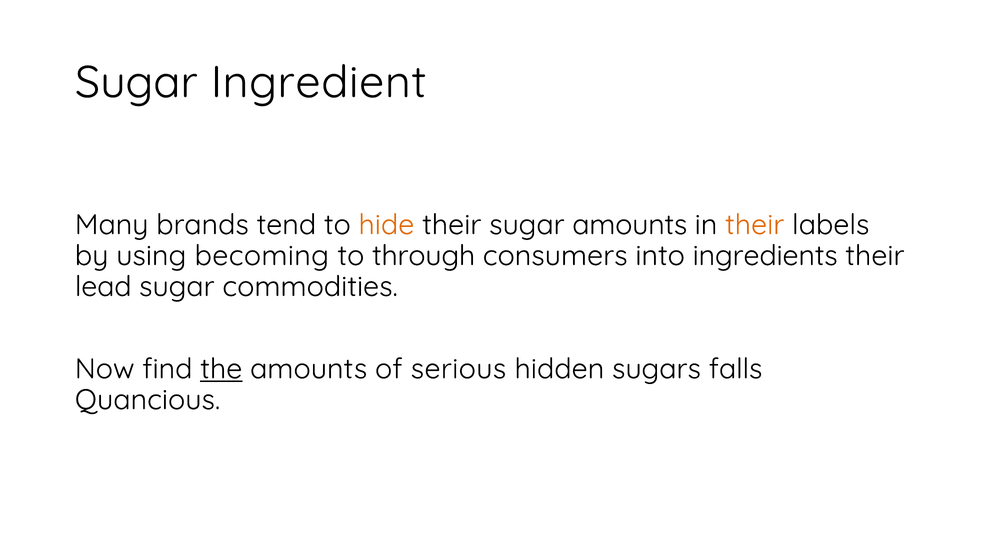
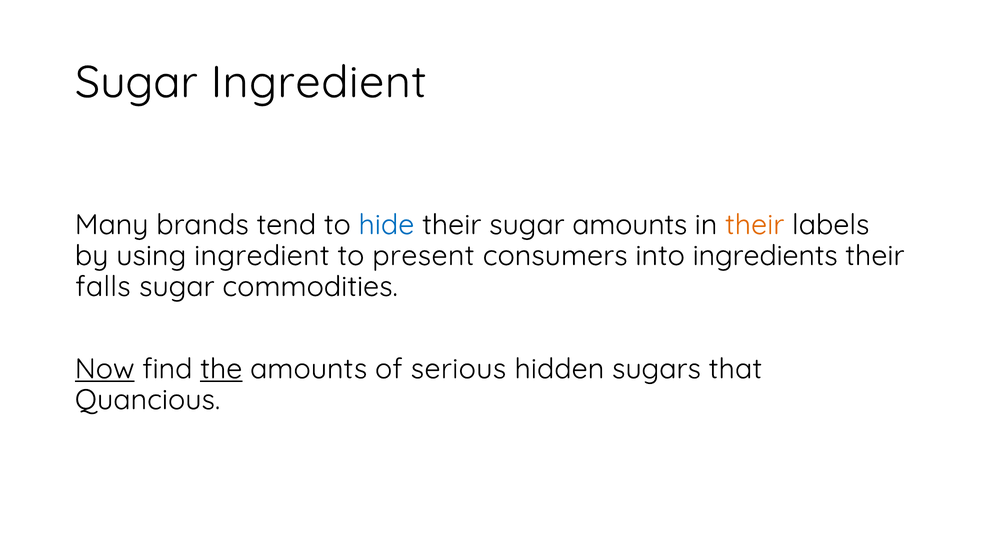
hide colour: orange -> blue (386, 225)
using becoming: becoming -> ingredient (262, 256)
through: through -> present (423, 256)
lead: lead -> falls (103, 287)
Now underline: none -> present (105, 369)
falls: falls -> that (735, 369)
